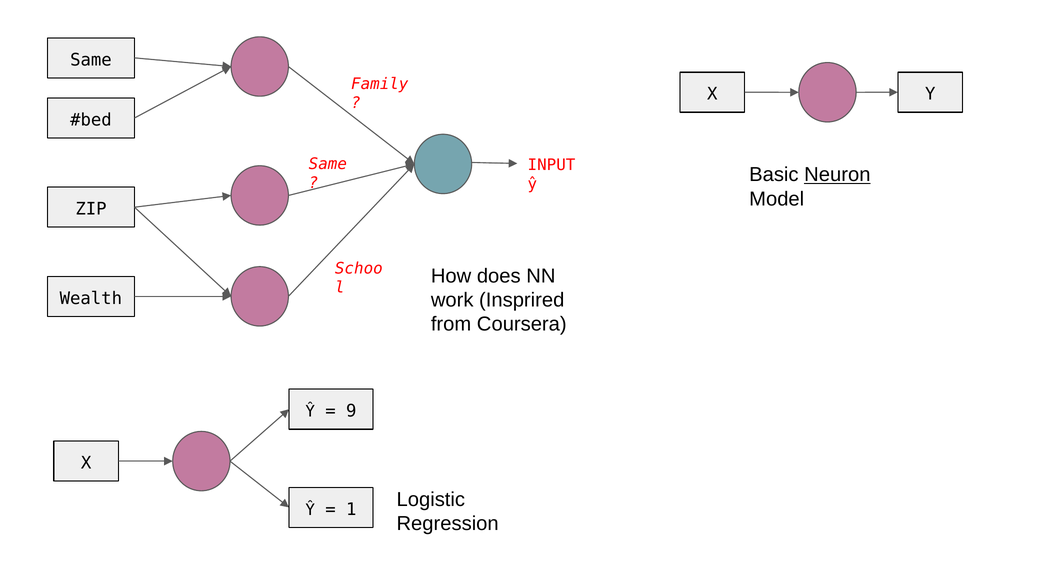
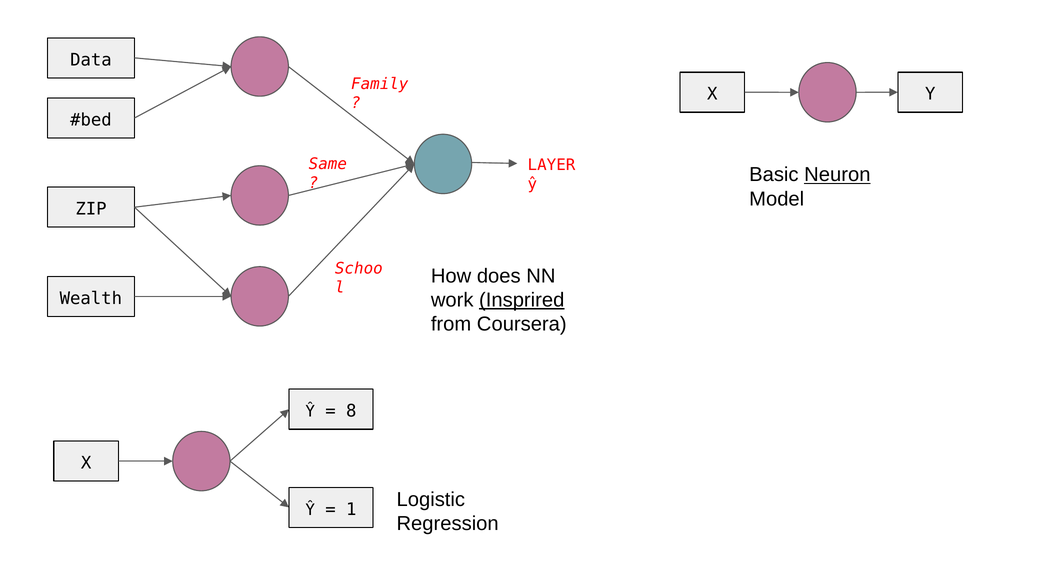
Same: Same -> Data (91, 60)
INPUT: INPUT -> LAYER (551, 165)
Insprired underline: none -> present (522, 300)
9: 9 -> 8 (351, 411)
